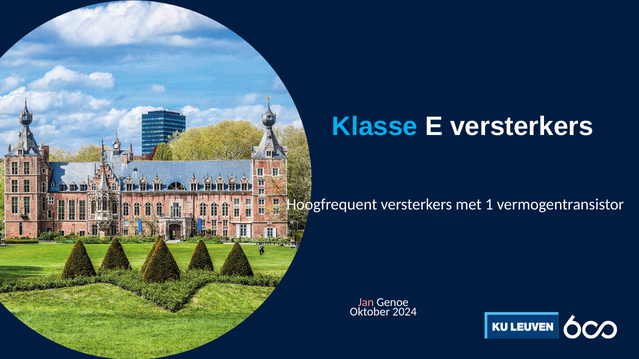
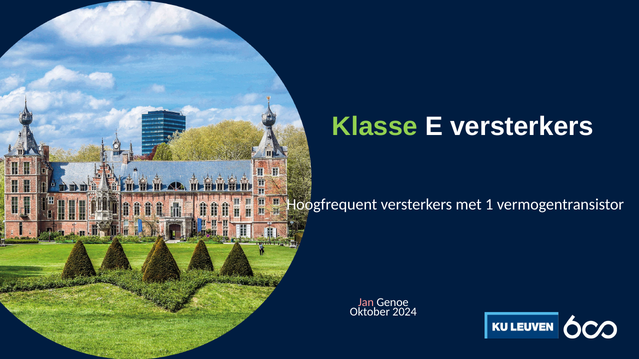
Klasse colour: light blue -> light green (375, 127)
